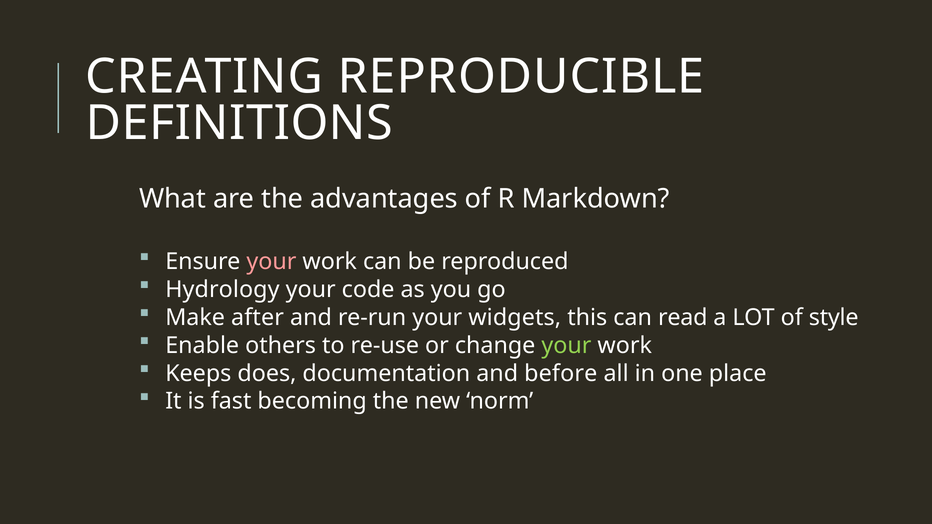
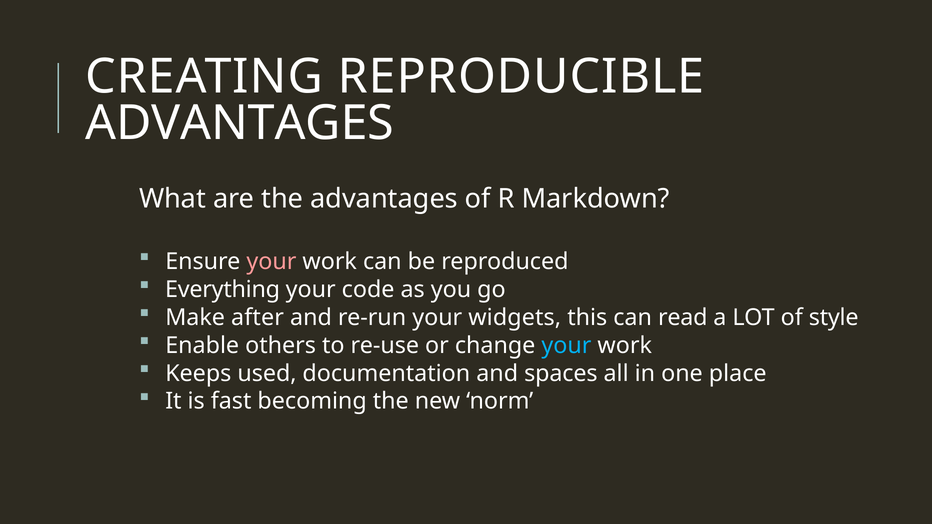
DEFINITIONS: DEFINITIONS -> ADVANTAGES (240, 123)
Hydrology: Hydrology -> Everything (223, 290)
your colour: light green -> light blue (566, 346)
does: does -> used (267, 374)
before: before -> spaces (561, 374)
